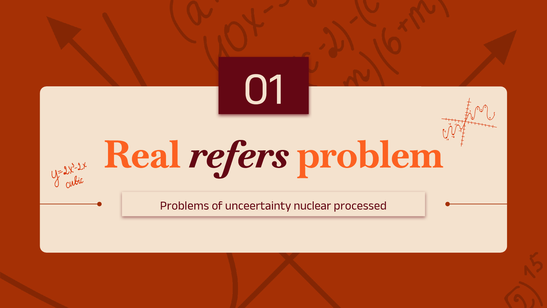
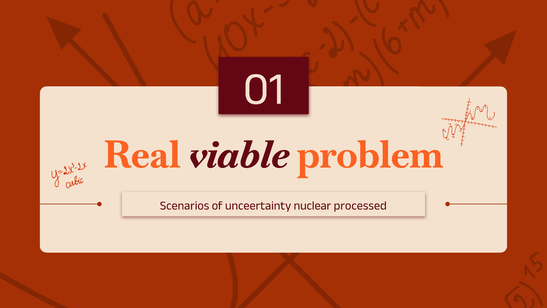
refers: refers -> viable (239, 155)
Problems: Problems -> Scenarios (185, 205)
